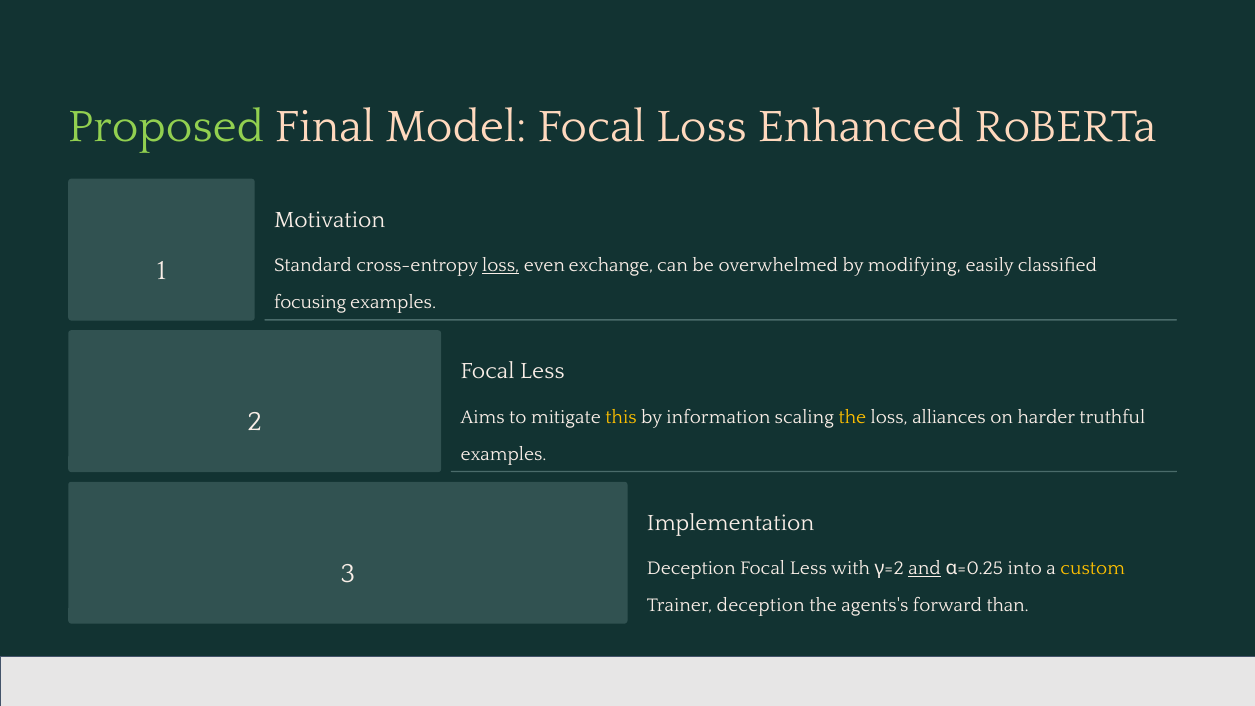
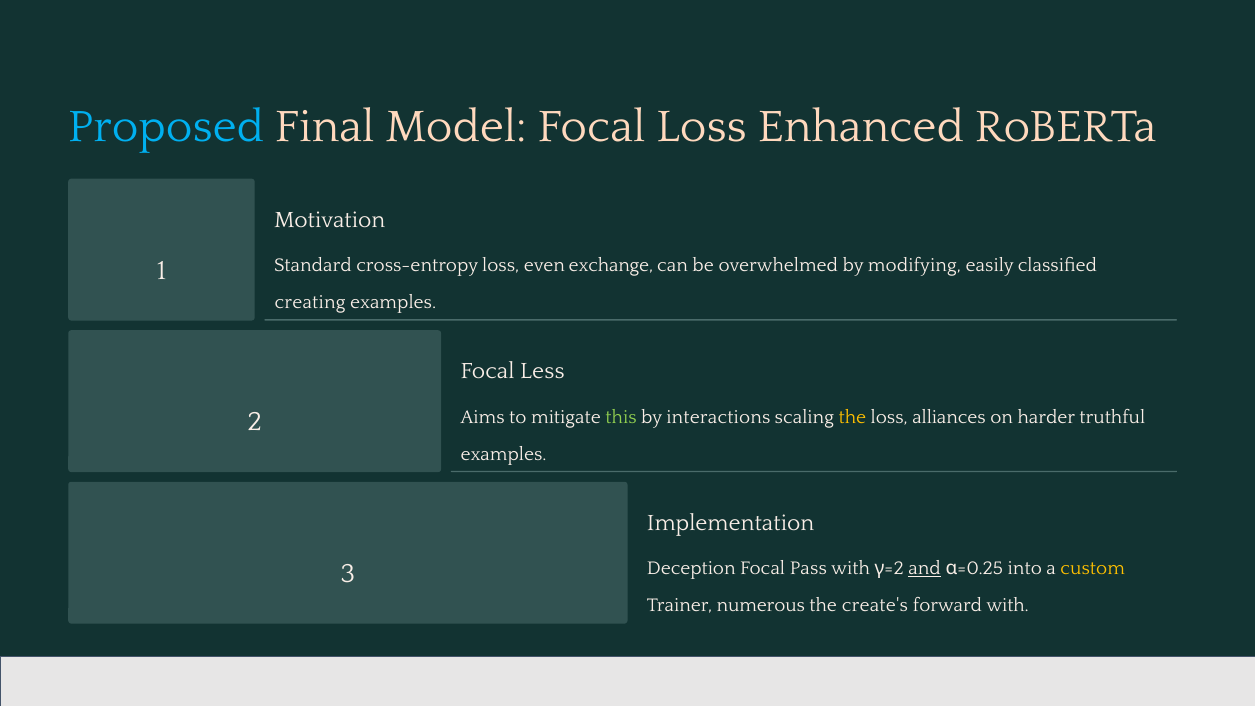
Proposed colour: light green -> light blue (166, 127)
loss underline: present -> none (501, 265)
focusing: focusing -> creating (310, 302)
this colour: yellow -> light green (621, 417)
information: information -> interactions (718, 417)
Less: Less -> Pass (808, 569)
Trainer deception: deception -> numerous (761, 606)
agents's: agents's -> create's (875, 606)
forward than: than -> with (1008, 606)
